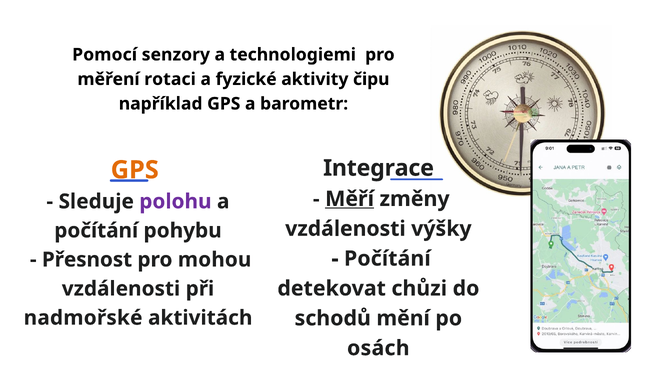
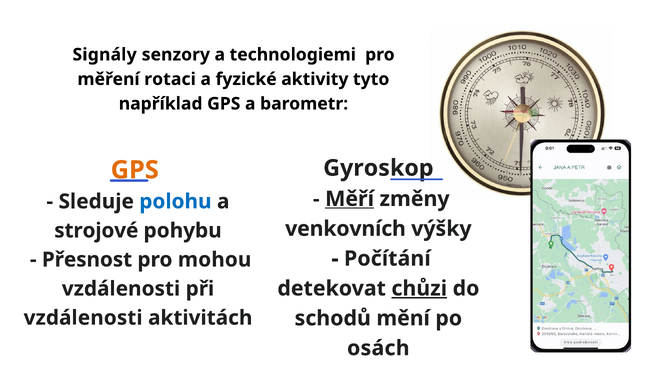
Pomocí: Pomocí -> Signály (105, 55)
čipu: čipu -> tyto (371, 79)
Integrace: Integrace -> Gyroskop (378, 168)
polohu colour: purple -> blue (175, 202)
vzdálenosti: vzdálenosti -> venkovních (346, 229)
počítání: počítání -> strojové (96, 231)
chůzi underline: none -> present (419, 289)
nadmořské: nadmořské -> vzdálenosti (83, 318)
